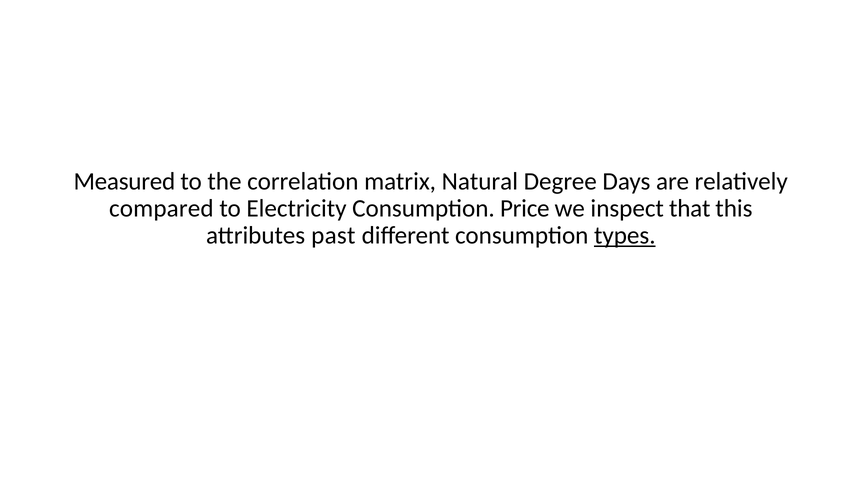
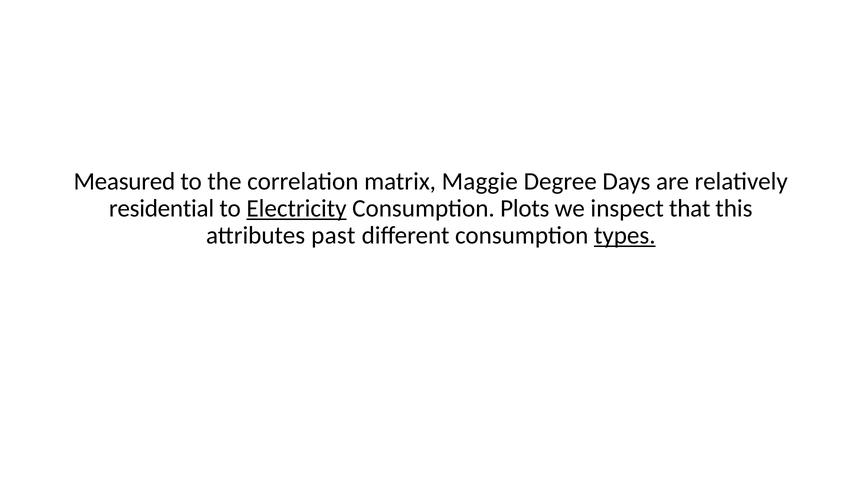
Natural: Natural -> Maggie (480, 181)
compared: compared -> residential (162, 208)
Electricity underline: none -> present (296, 208)
Price: Price -> Plots (525, 208)
